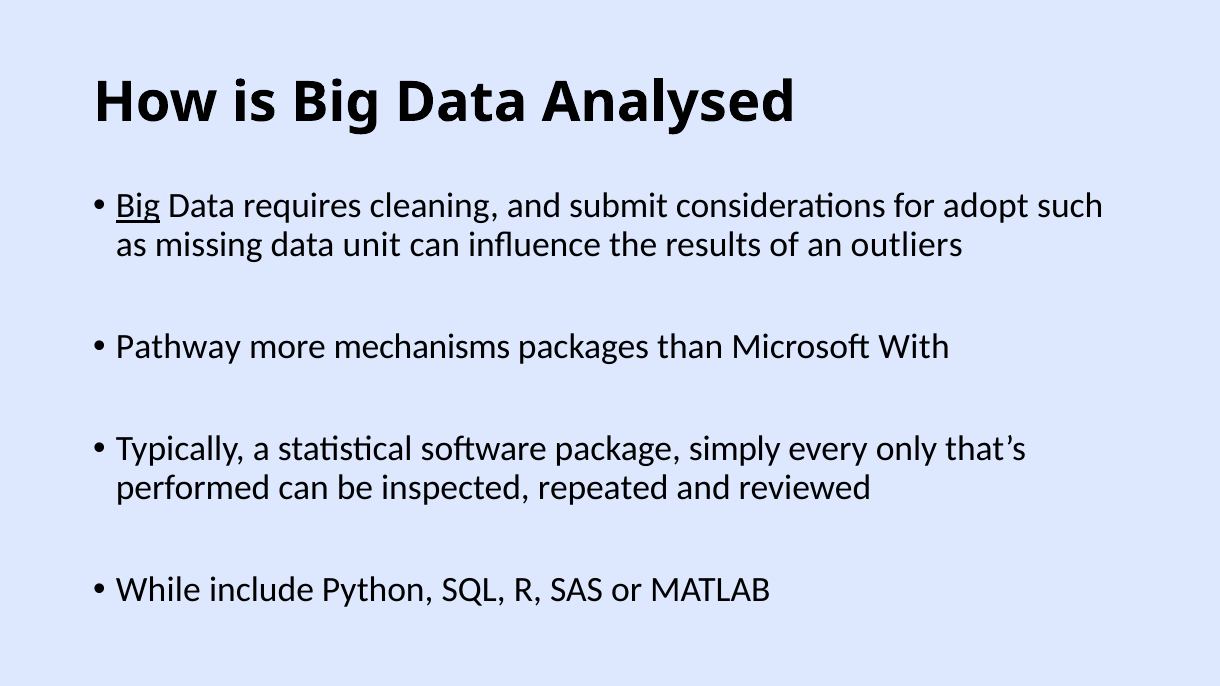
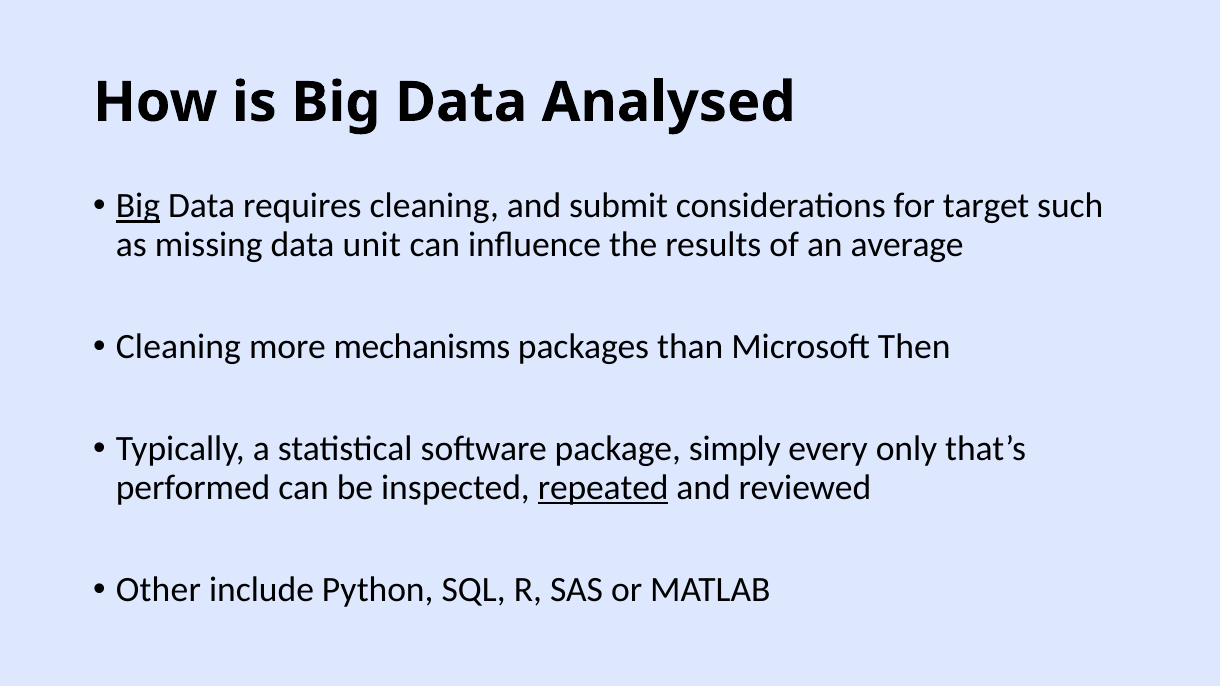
adopt: adopt -> target (986, 206)
outliers: outliers -> average (907, 245)
Pathway: Pathway -> Cleaning (178, 347)
With: With -> Then (914, 347)
repeated underline: none -> present (603, 488)
While: While -> Other (158, 590)
